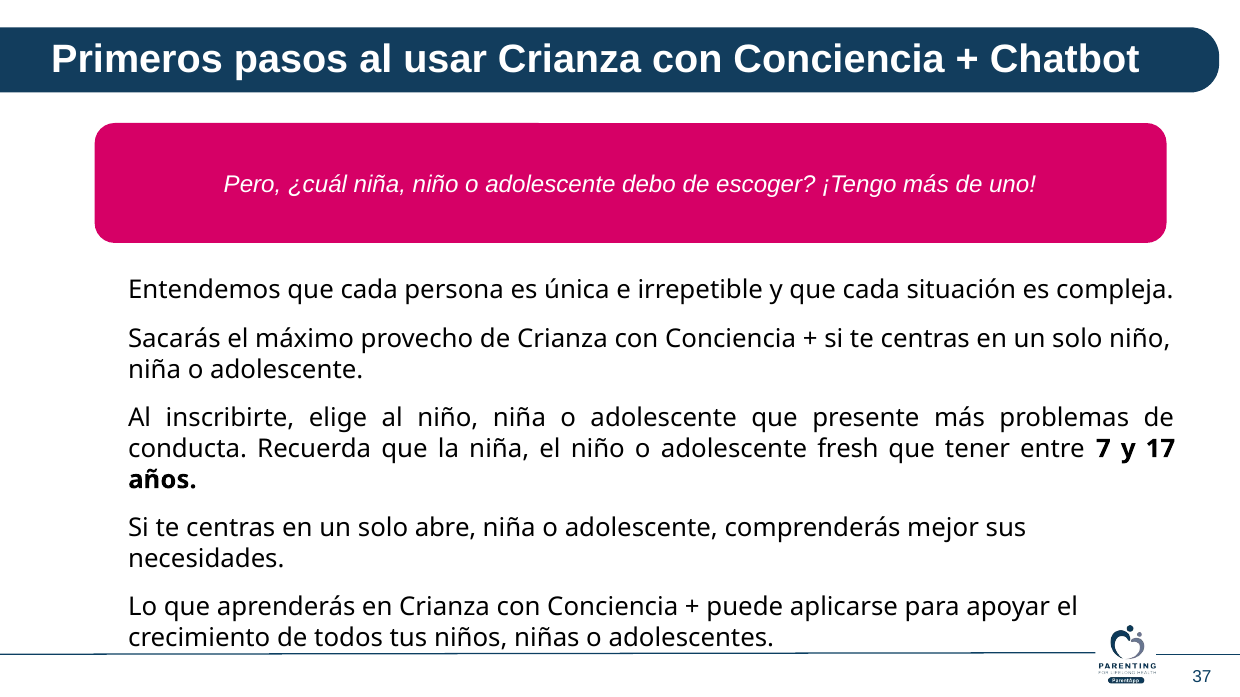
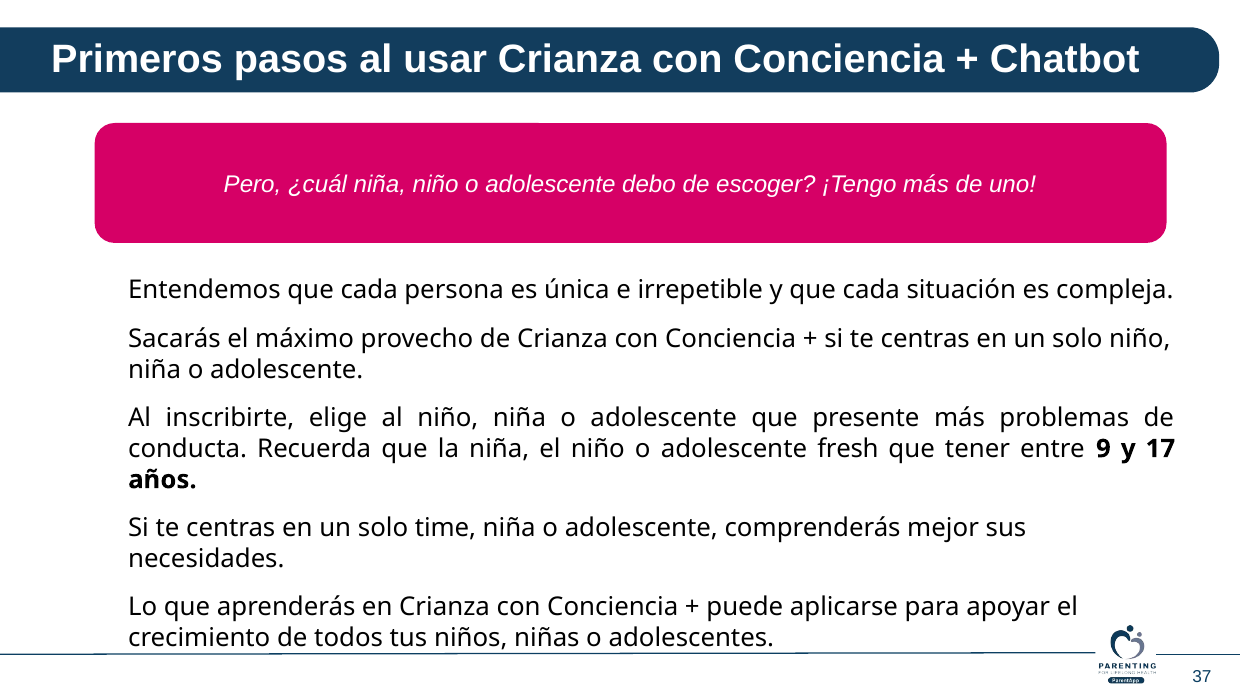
7: 7 -> 9 (1103, 449)
abre: abre -> time (445, 528)
